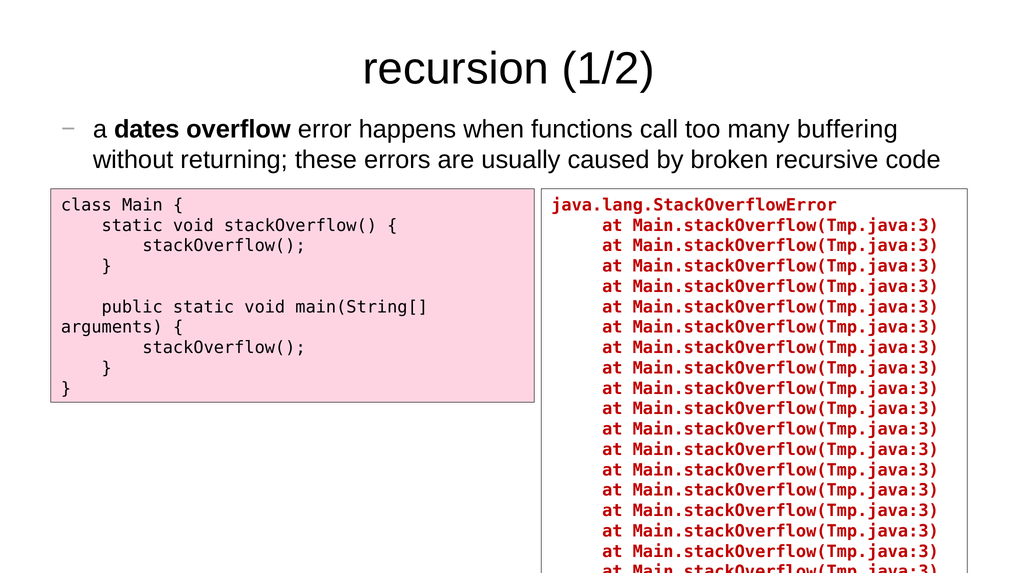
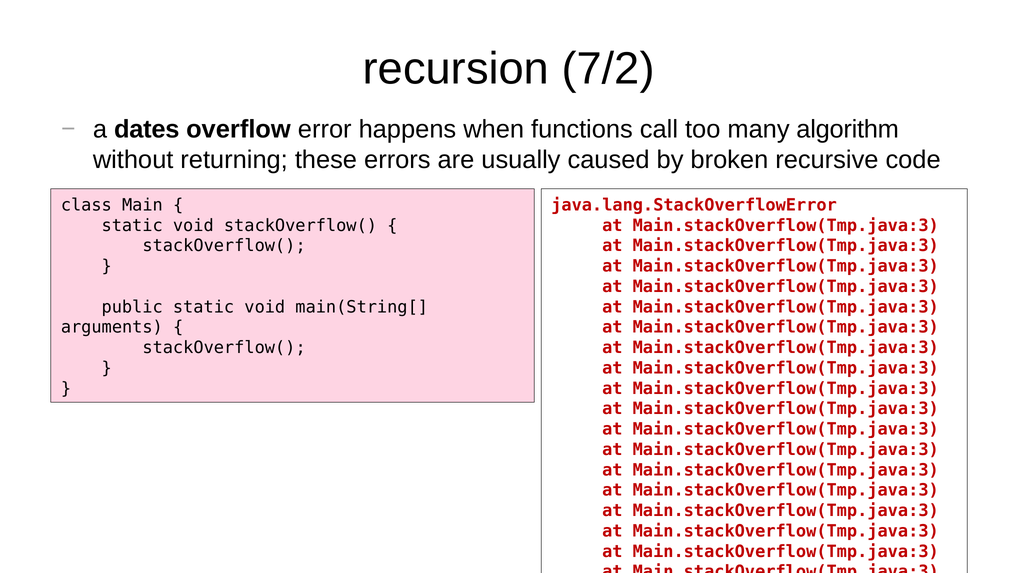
1/2: 1/2 -> 7/2 (608, 69)
buffering: buffering -> algorithm (848, 129)
